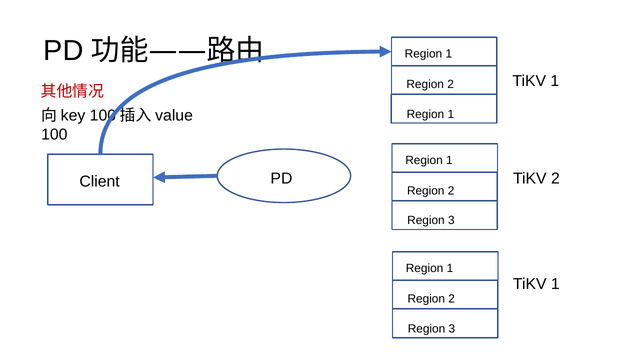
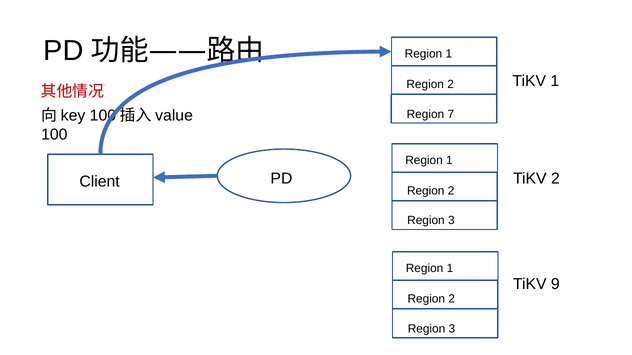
1: 1 -> 7 (451, 114)
1: 1 -> 9 (555, 285)
